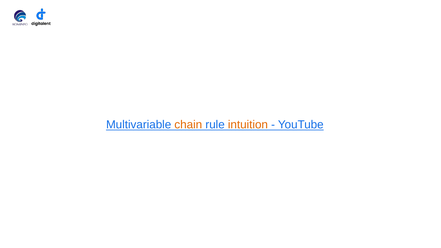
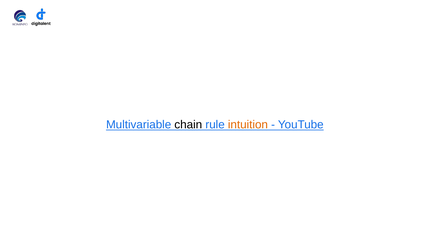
chain colour: orange -> black (188, 125)
